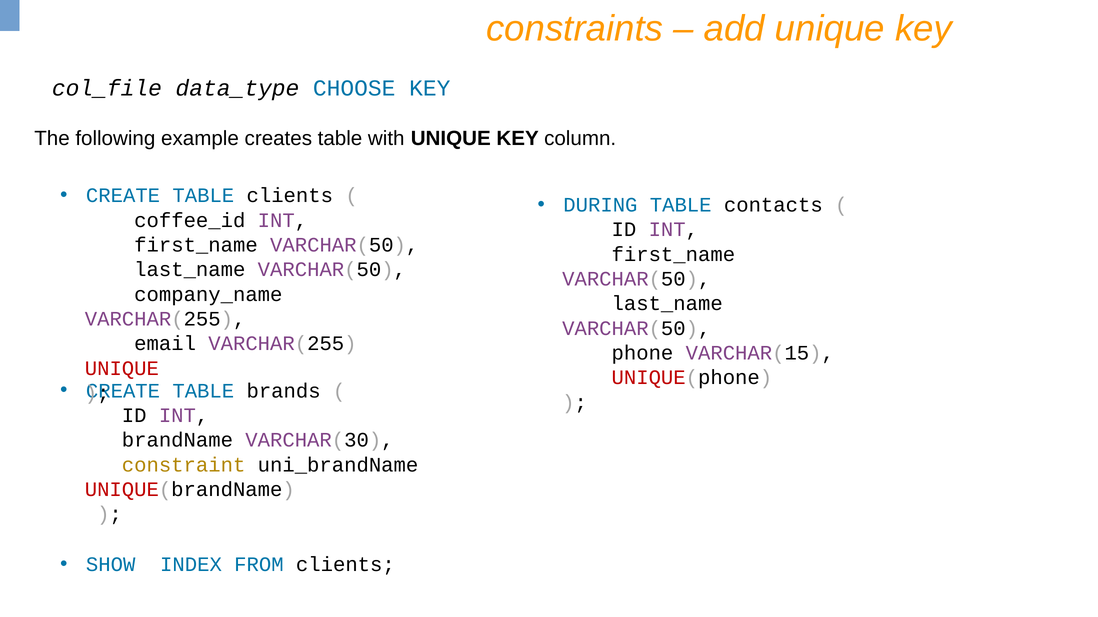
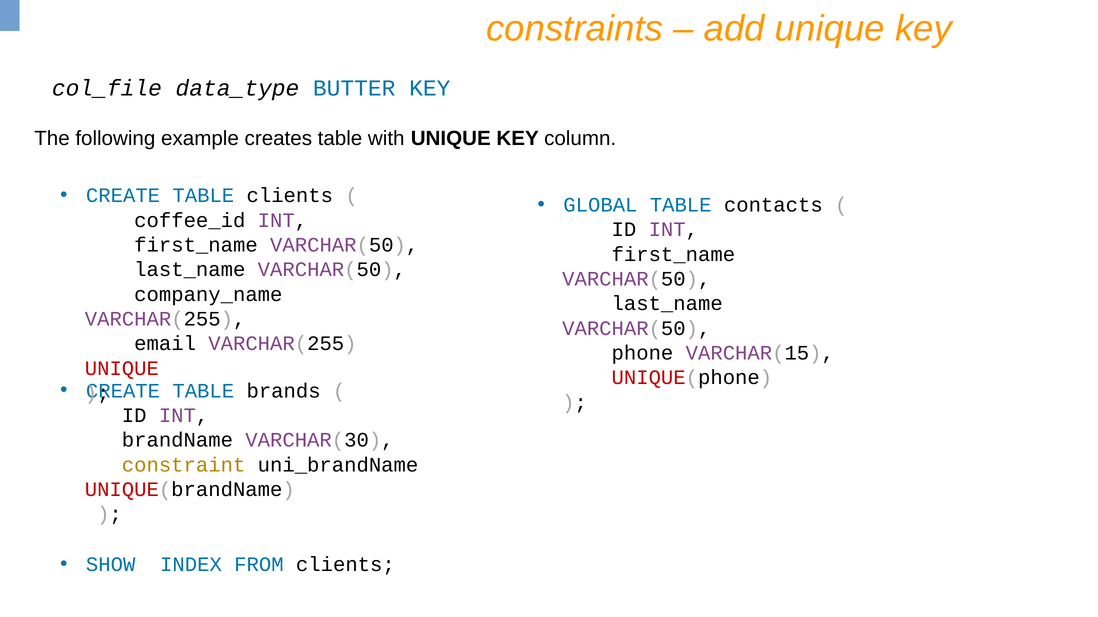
CHOOSE: CHOOSE -> BUTTER (354, 88)
DURING: DURING -> GLOBAL (600, 205)
